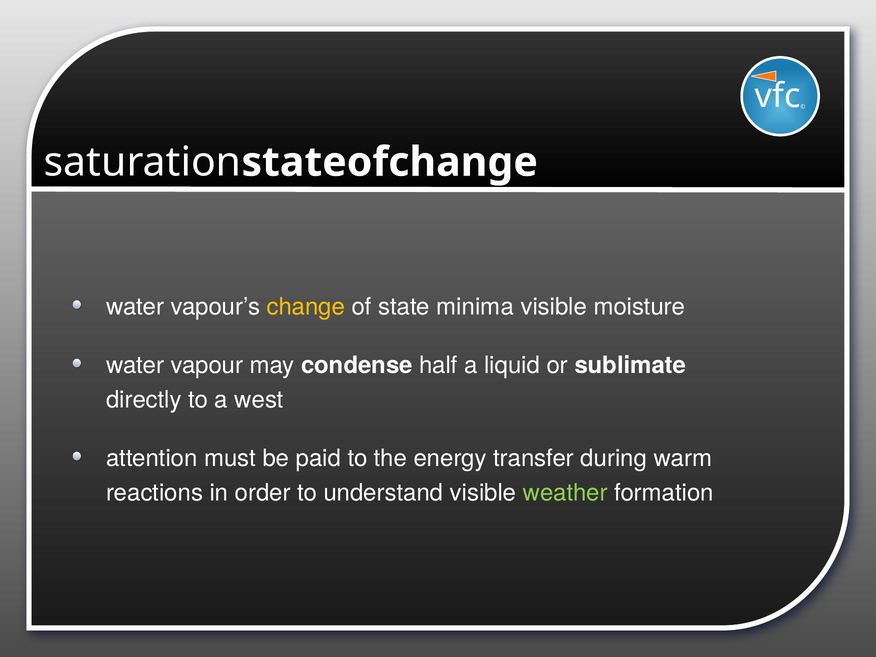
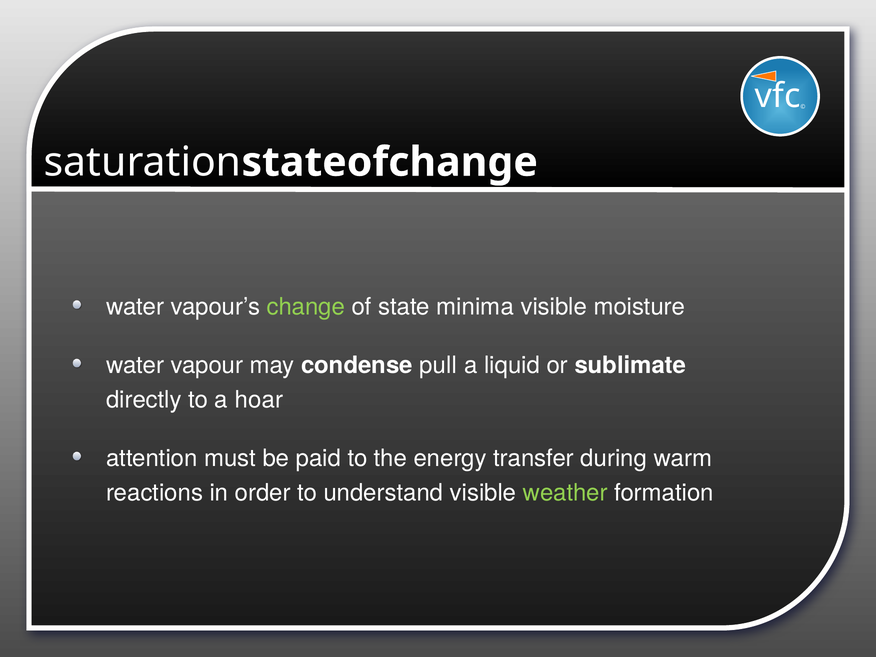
change colour: yellow -> light green (306, 307)
half: half -> pull (438, 365)
west: west -> hoar (259, 400)
